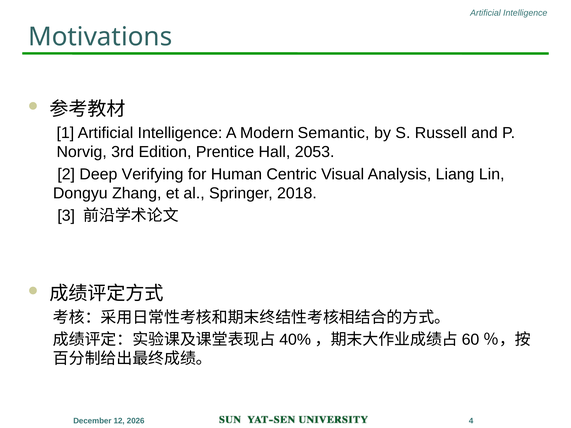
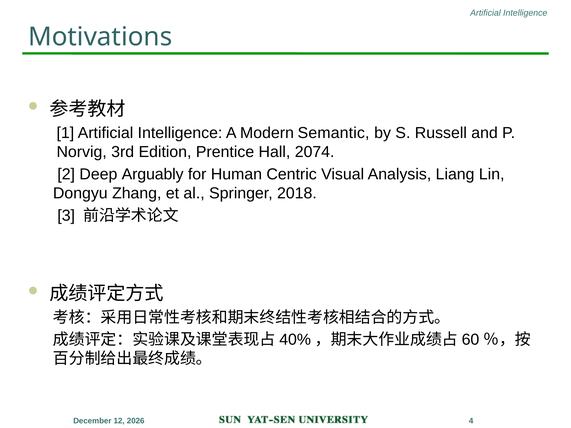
2053: 2053 -> 2074 (315, 152)
Verifying: Verifying -> Arguably (153, 174)
